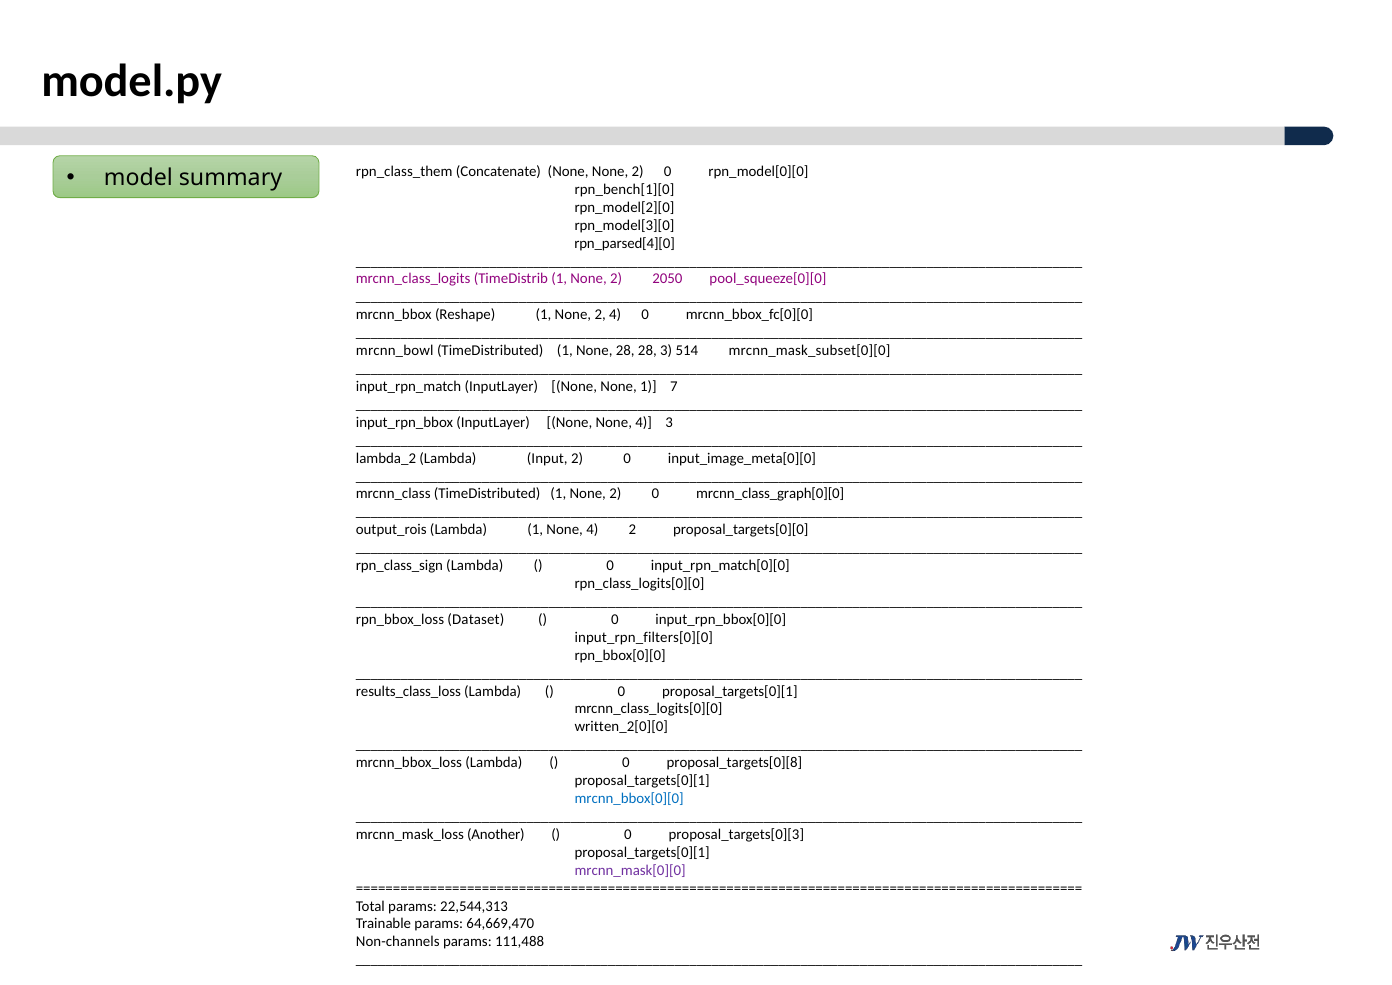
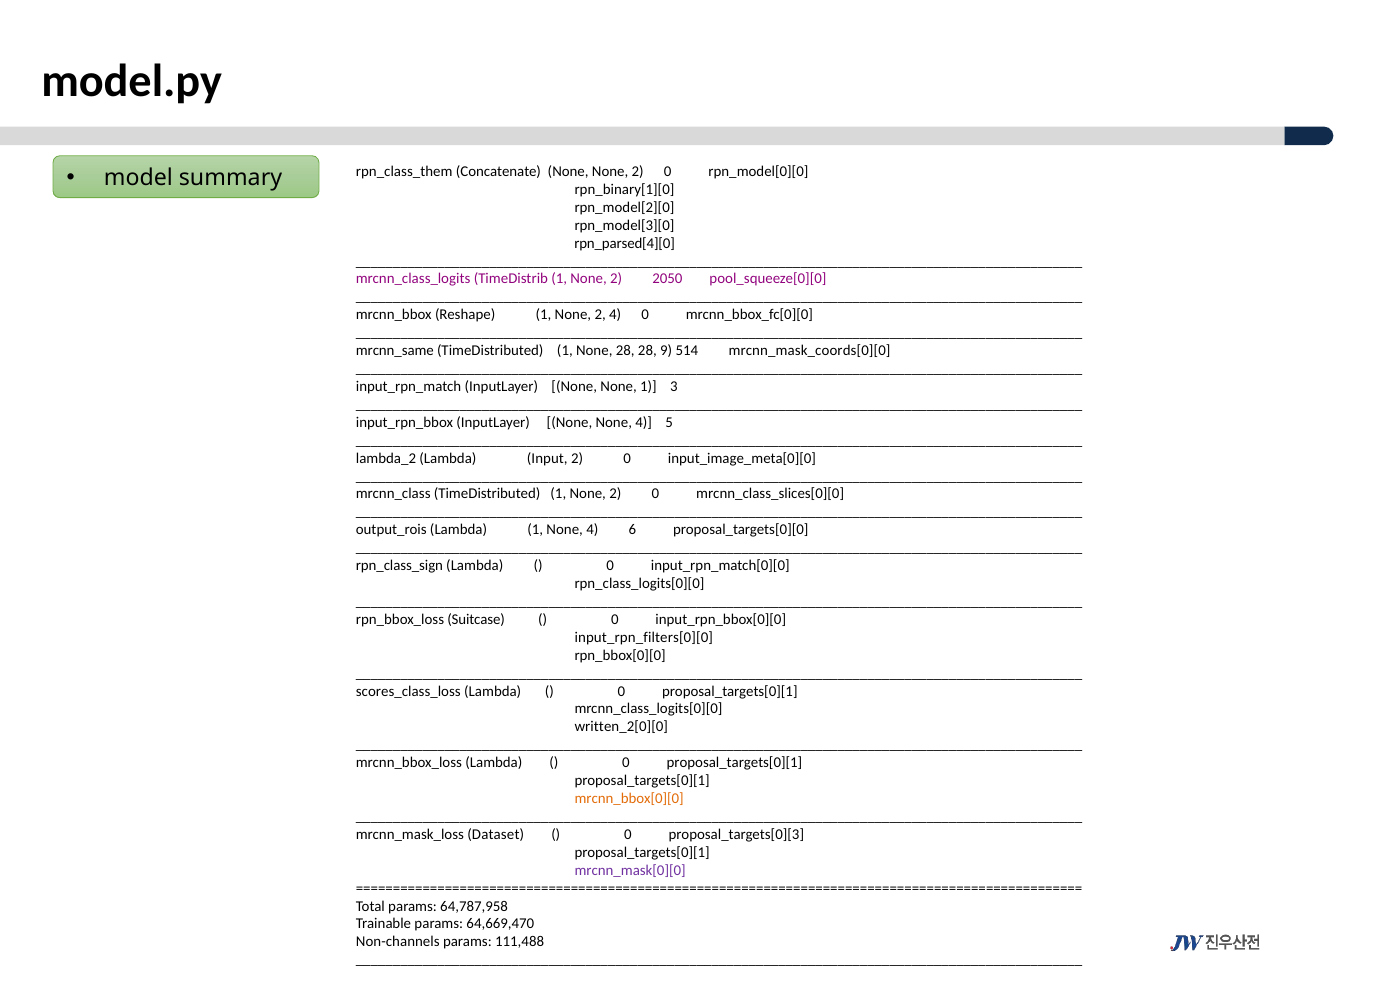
rpn_bench[1][0: rpn_bench[1][0 -> rpn_binary[1][0 (624, 189)
mrcnn_bowl: mrcnn_bowl -> mrcnn_same (395, 350)
28 3: 3 -> 9 (666, 350)
mrcnn_mask_subset[0][0: mrcnn_mask_subset[0][0 -> mrcnn_mask_coords[0][0 (809, 350)
7: 7 -> 3 (674, 386)
4 3: 3 -> 5 (669, 422)
mrcnn_class_graph[0][0: mrcnn_class_graph[0][0 -> mrcnn_class_slices[0][0 (770, 494)
4 2: 2 -> 6 (632, 529)
Dataset: Dataset -> Suitcase (476, 619)
results_class_loss: results_class_loss -> scores_class_loss (408, 691)
proposal_targets[0][8: proposal_targets[0][8 -> proposal_targets[0][1 (734, 762)
mrcnn_bbox[0][0 colour: blue -> orange (629, 798)
Another: Another -> Dataset (496, 834)
22,544,313: 22,544,313 -> 64,787,958 (474, 905)
